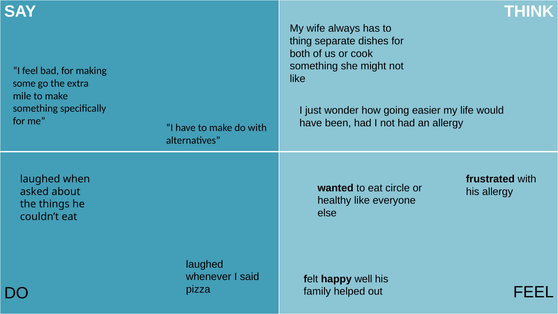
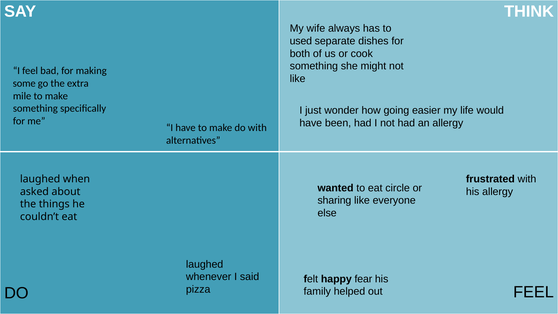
thing: thing -> used (301, 41)
healthy: healthy -> sharing (334, 200)
well: well -> fear (363, 279)
